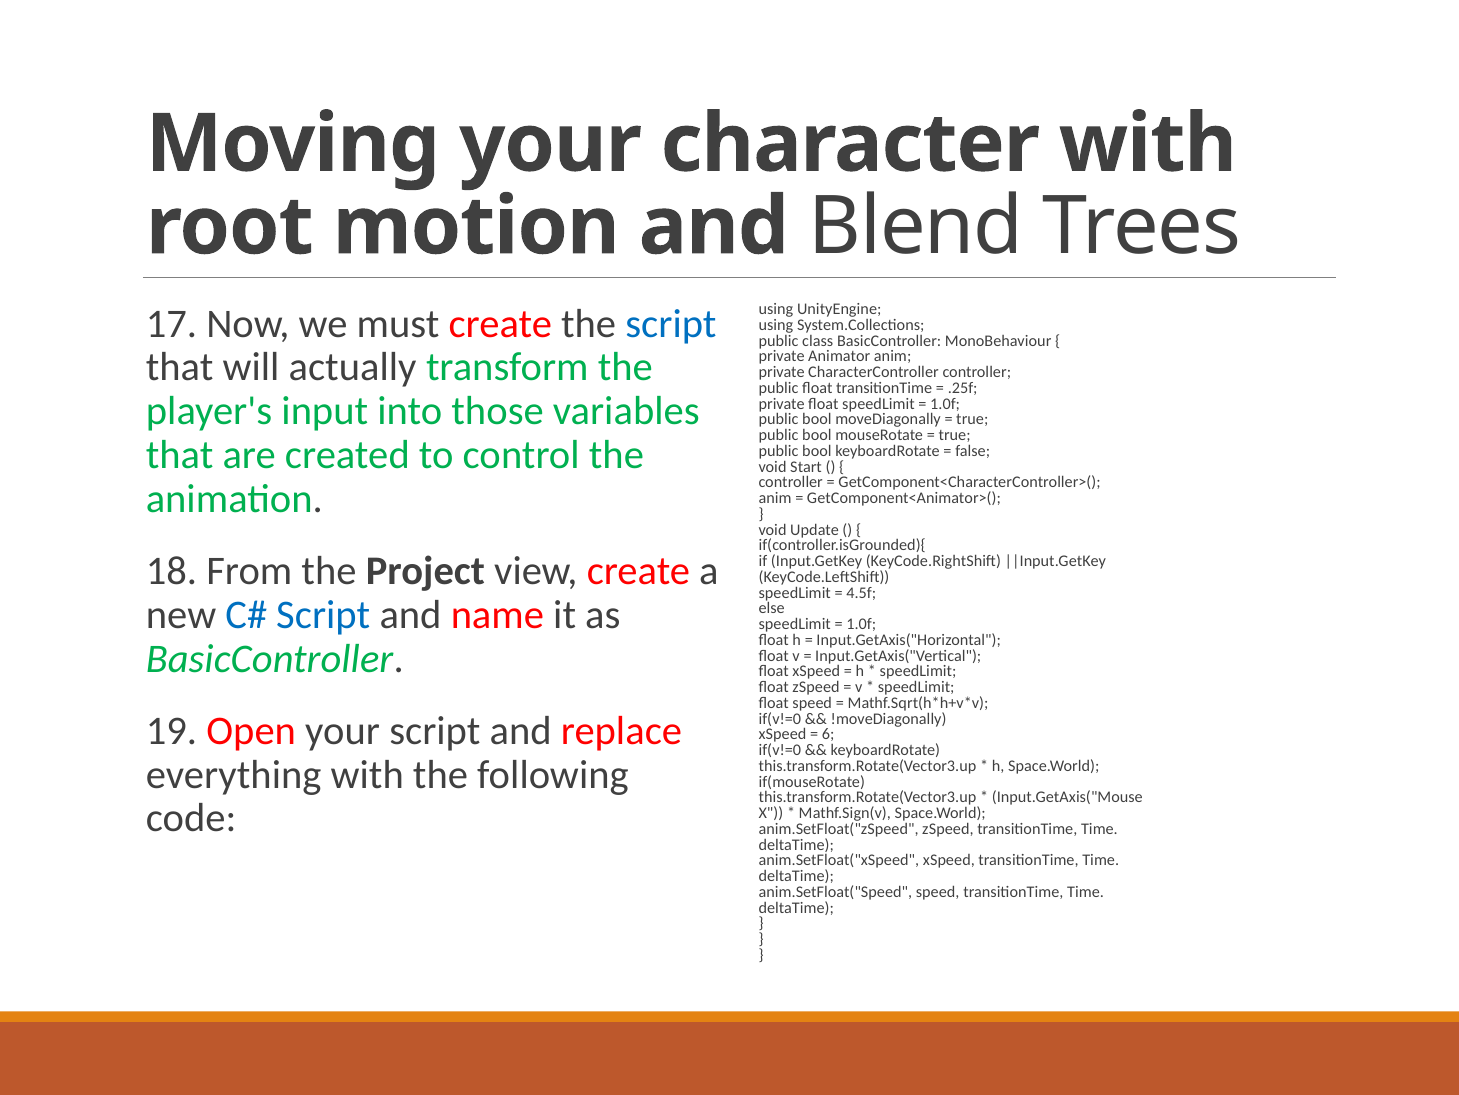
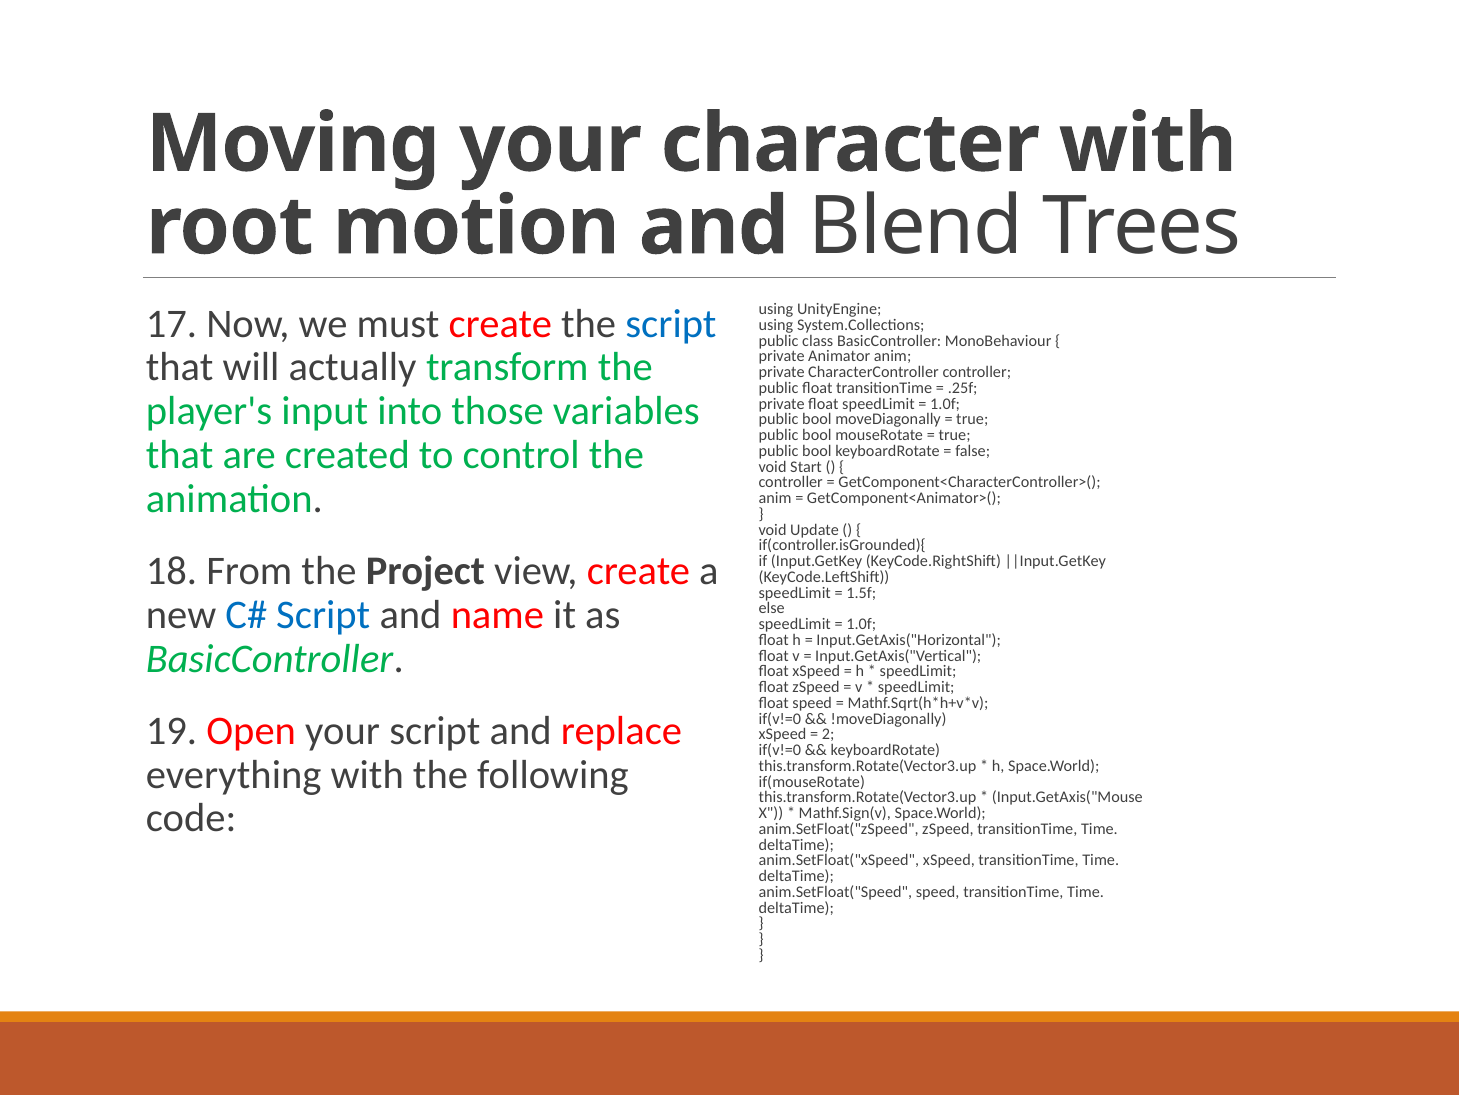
4.5f: 4.5f -> 1.5f (861, 592)
6: 6 -> 2 (828, 734)
